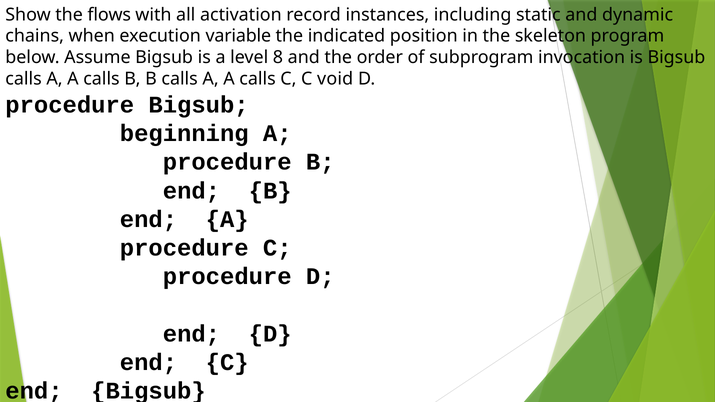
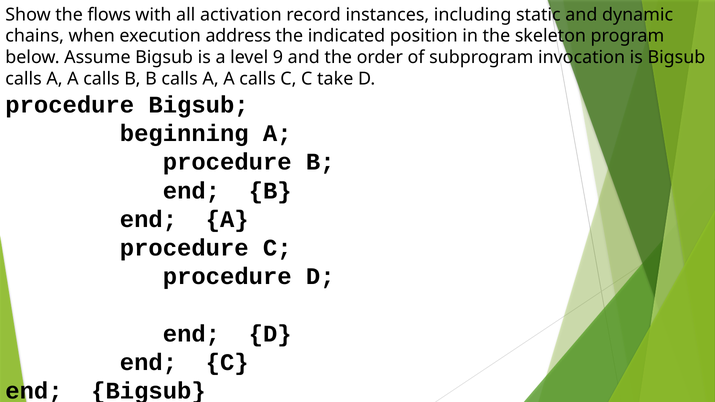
variable: variable -> address (238, 36)
8: 8 -> 9 (278, 58)
void: void -> take (335, 79)
